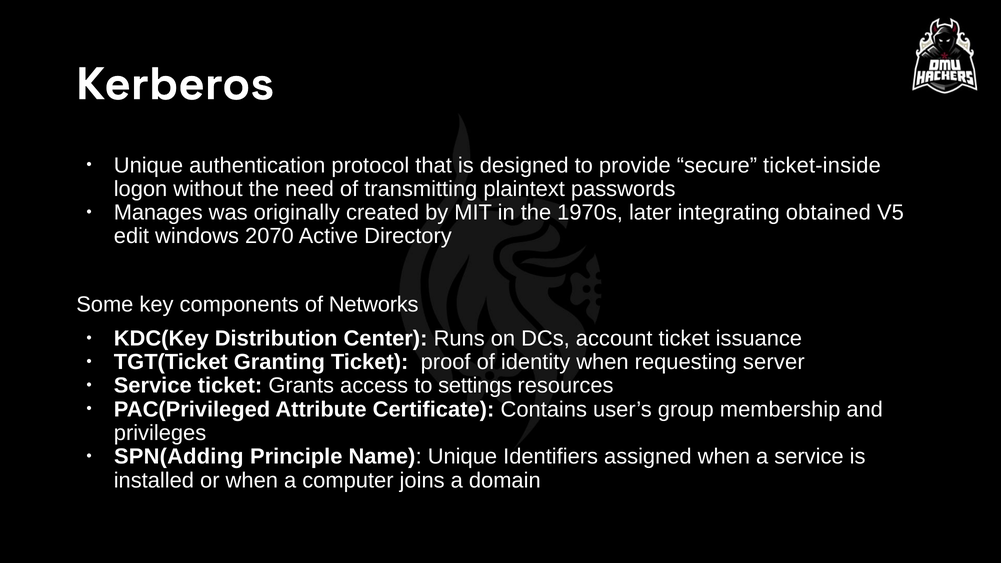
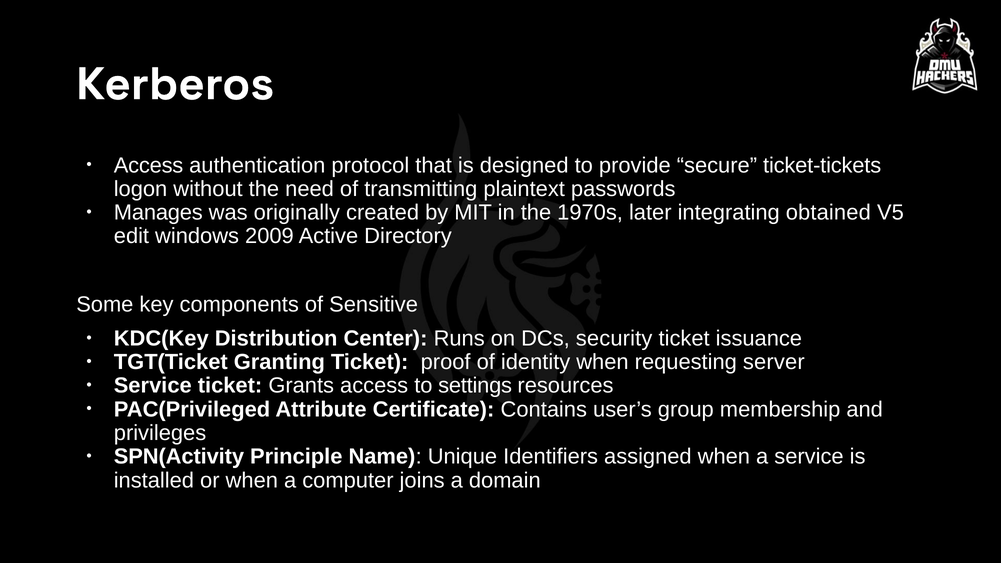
Unique: Unique -> Access (149, 165)
ticket-inside: ticket-inside -> ticket-tickets (822, 165)
2070: 2070 -> 2009 (269, 236)
Networks: Networks -> Sensitive (374, 304)
account: account -> security (614, 338)
SPN(Adding: SPN(Adding -> SPN(Activity (179, 457)
